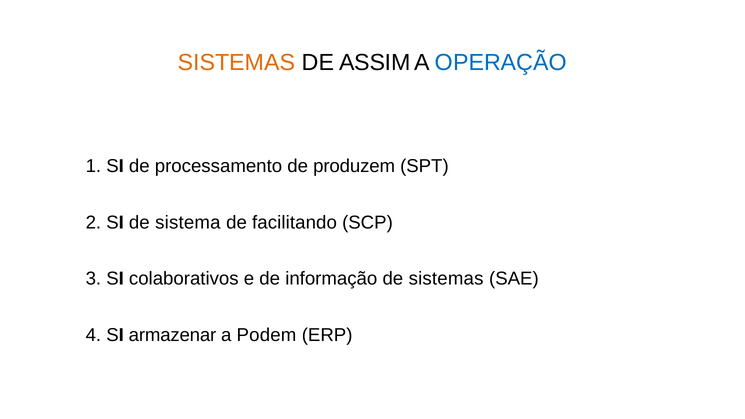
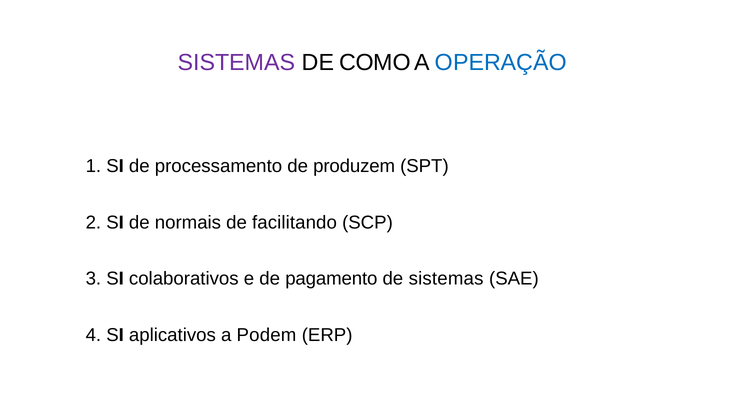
SISTEMAS colour: orange -> purple (237, 63)
ASSIM: ASSIM -> COMO (375, 63)
sistema: sistema -> normais (188, 223)
informação: informação -> pagamento (331, 279)
armazenar: armazenar -> aplicativos (172, 335)
